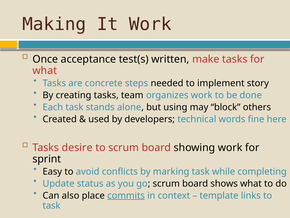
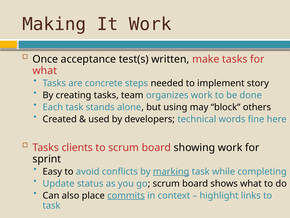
desire: desire -> clients (77, 147)
marking underline: none -> present (171, 171)
template: template -> highlight (219, 195)
